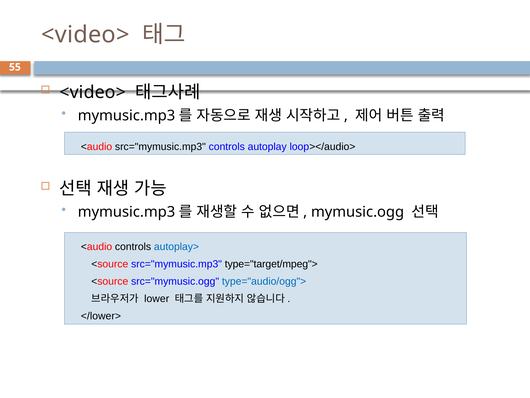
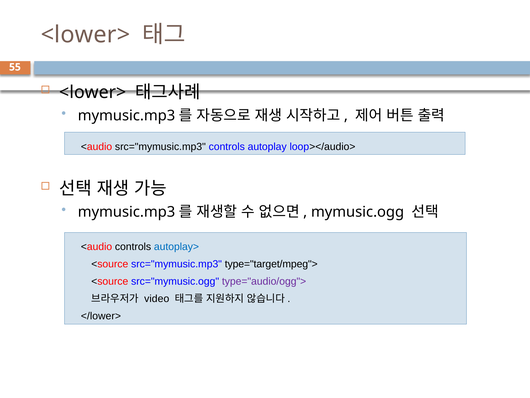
<video>: <video> -> <lower> (85, 35)
<video>: <video> -> <lower> (93, 92)
type="audio/ogg"> colour: blue -> purple (264, 281)
lower: lower -> video (157, 299)
